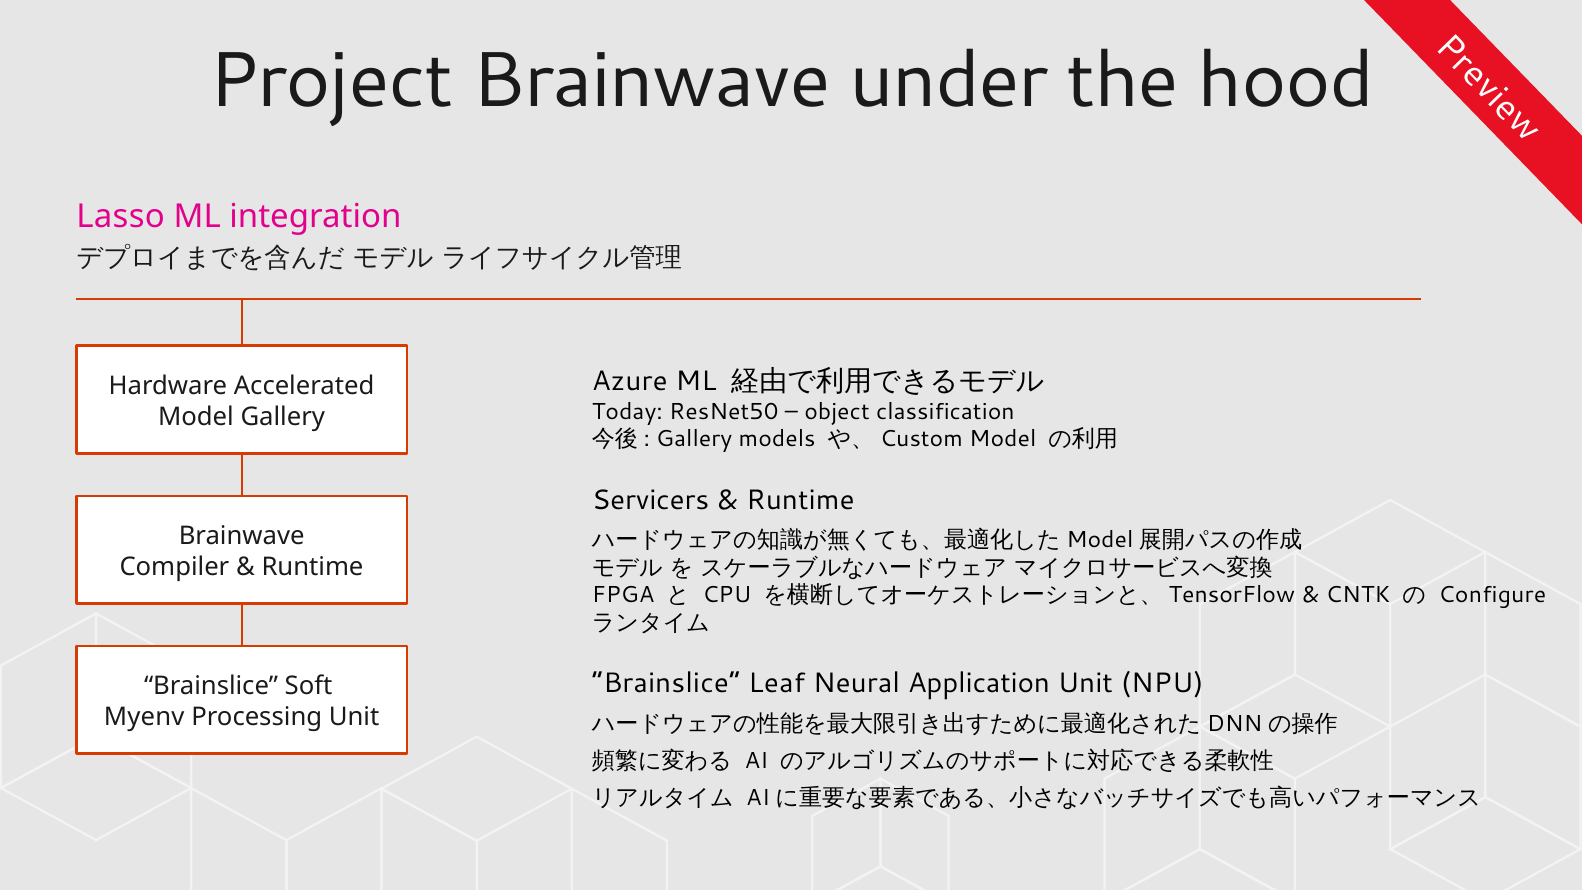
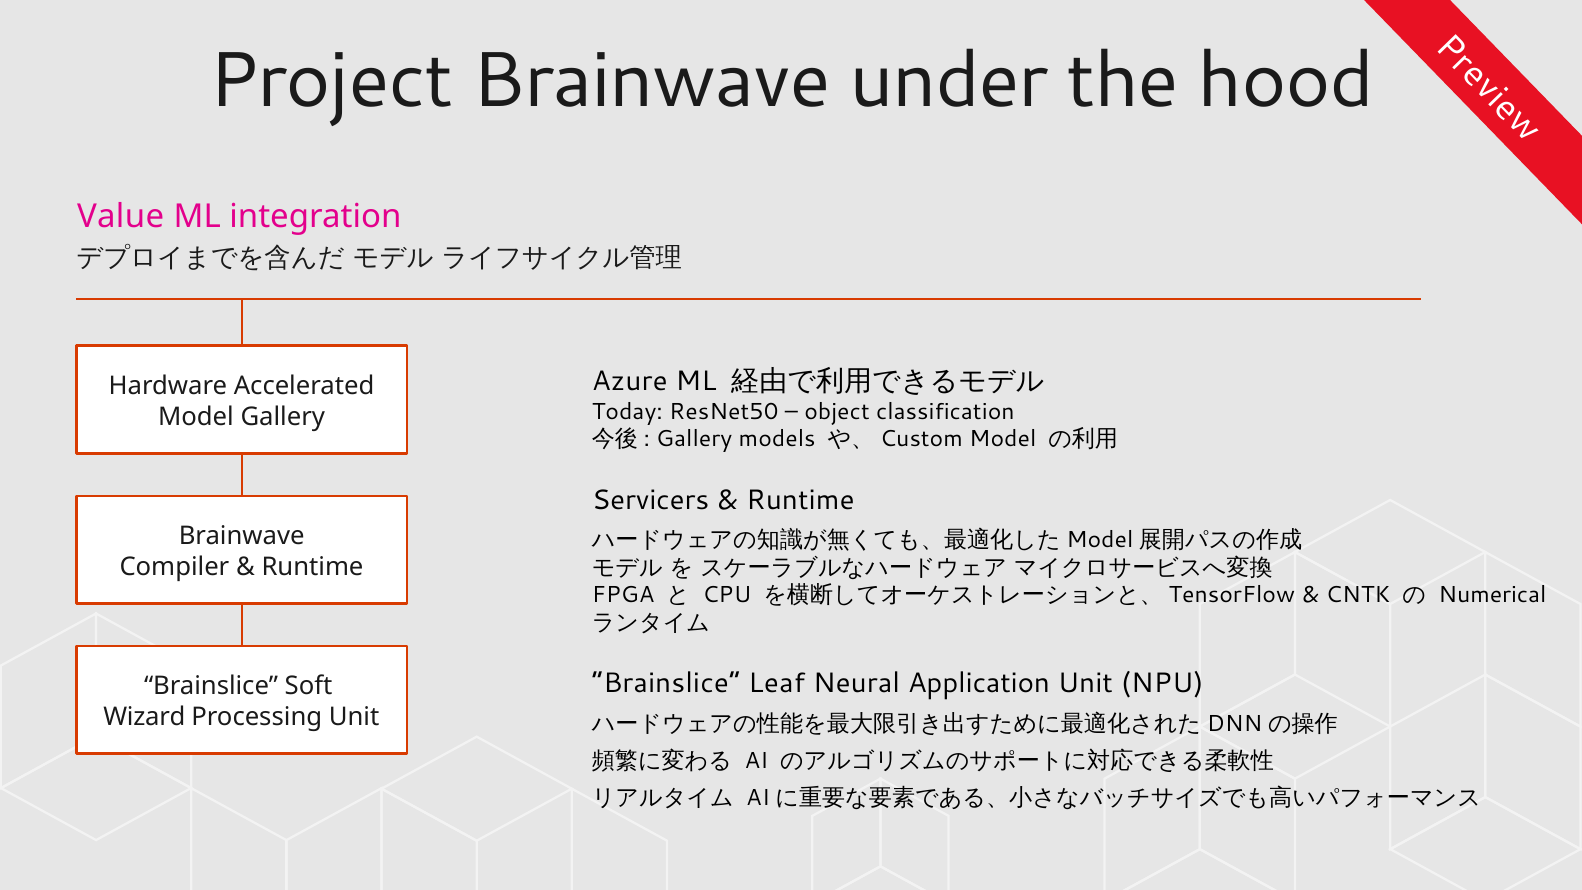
Lasso: Lasso -> Value (121, 217)
Configure: Configure -> Numerical (1492, 595)
Myenv: Myenv -> Wizard (144, 717)
